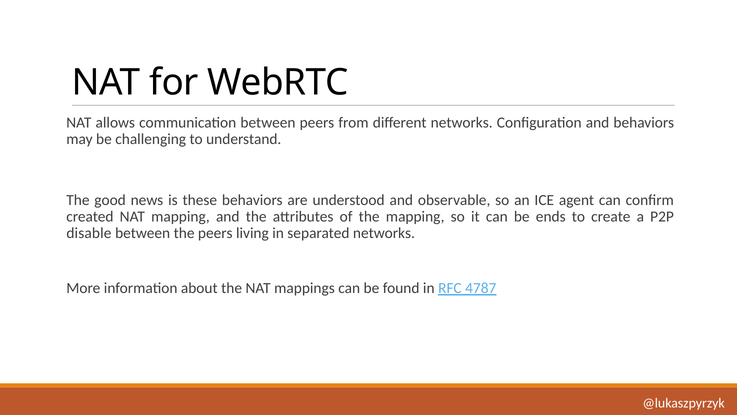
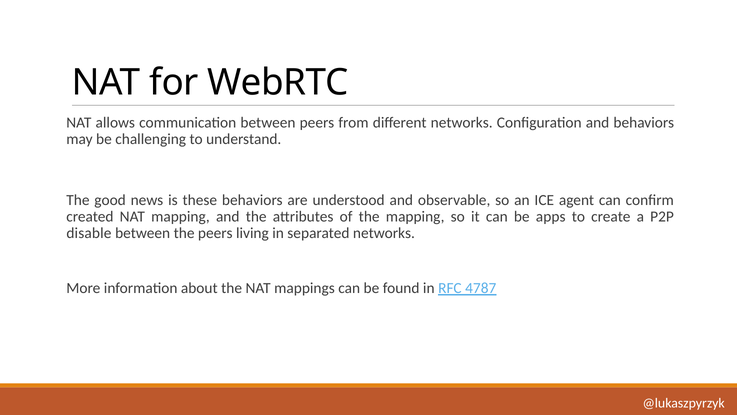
ends: ends -> apps (551, 216)
